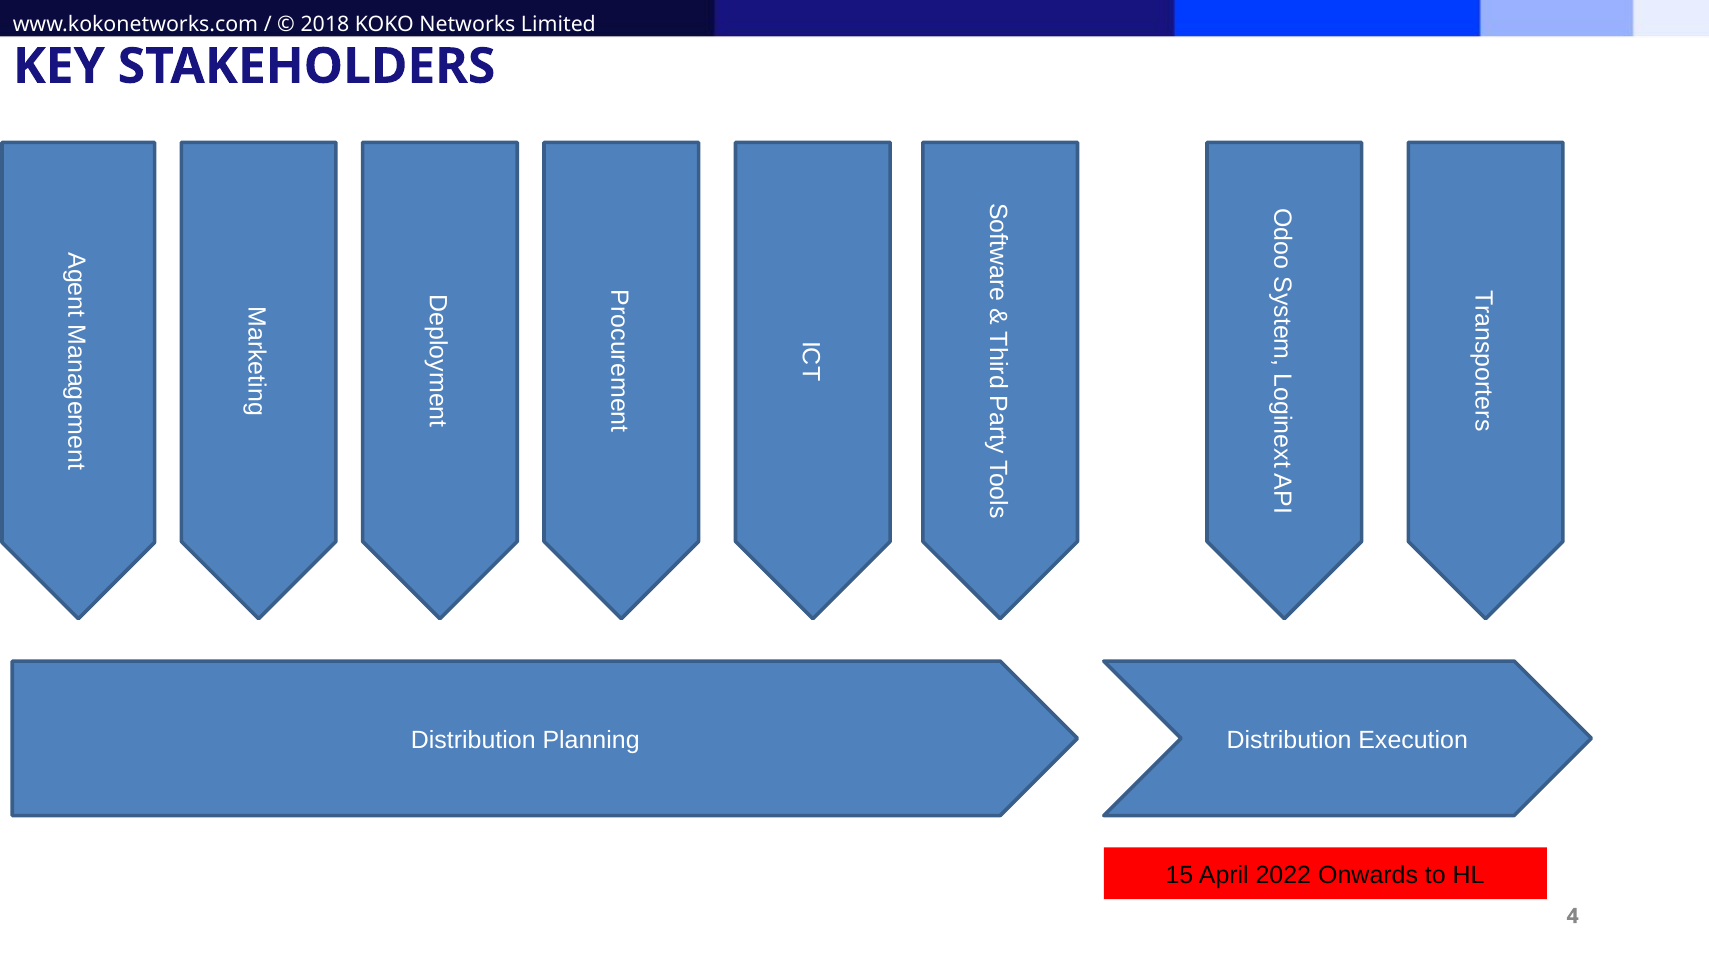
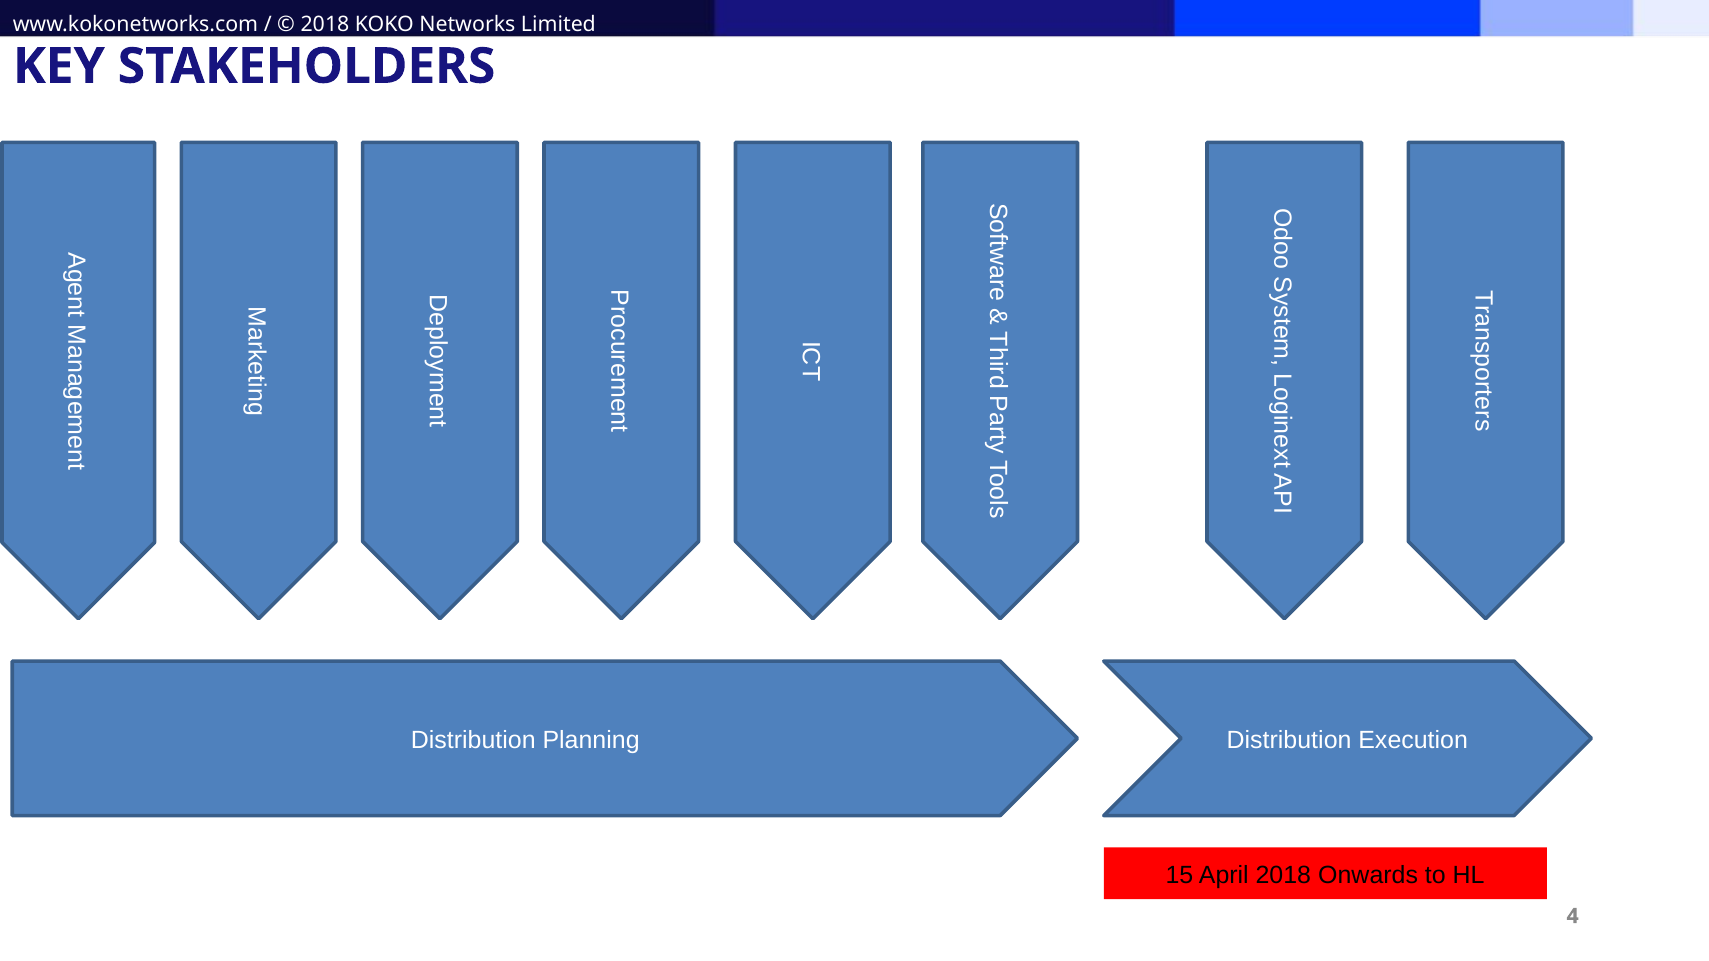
April 2022: 2022 -> 2018 (1283, 875)
